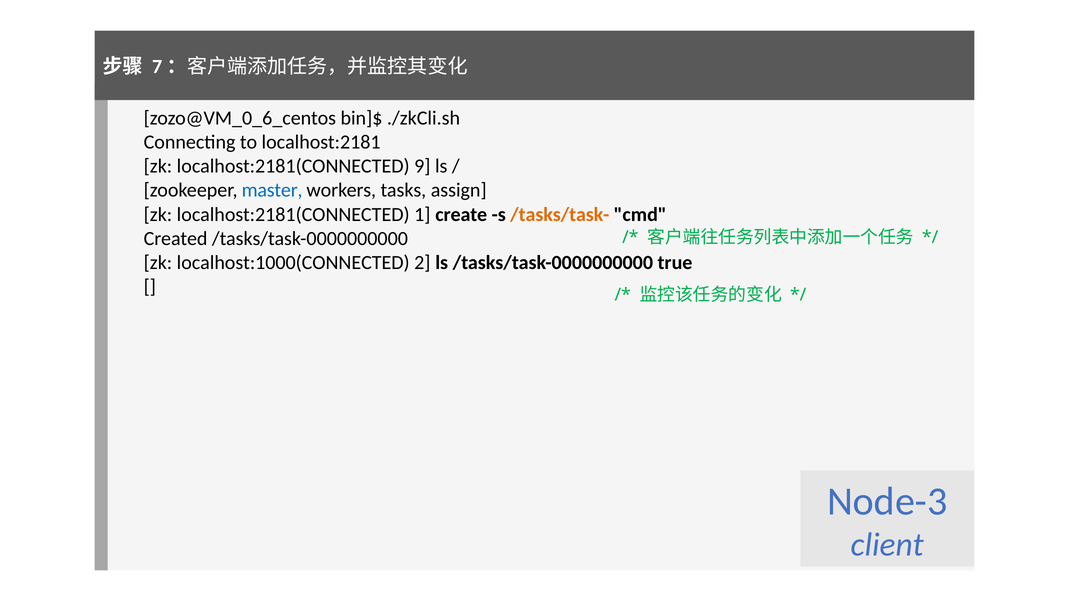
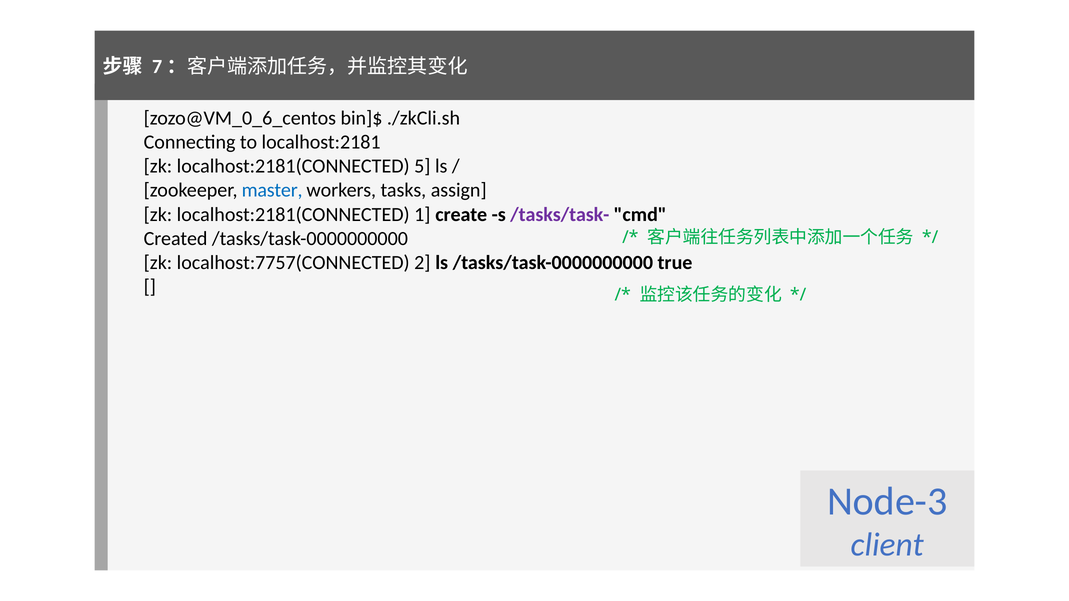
9: 9 -> 5 (422, 166)
/tasks/task- colour: orange -> purple (560, 215)
localhost:1000(CONNECTED: localhost:1000(CONNECTED -> localhost:7757(CONNECTED (293, 263)
